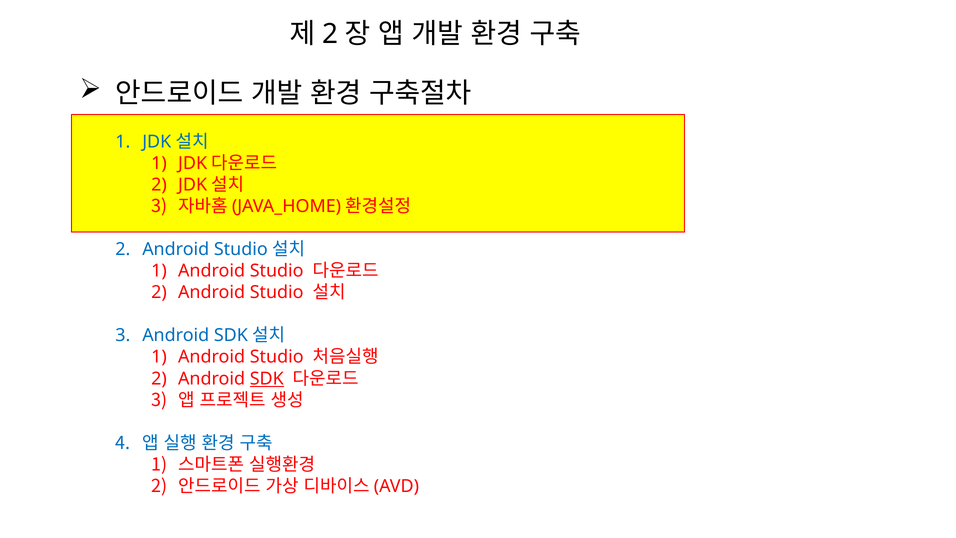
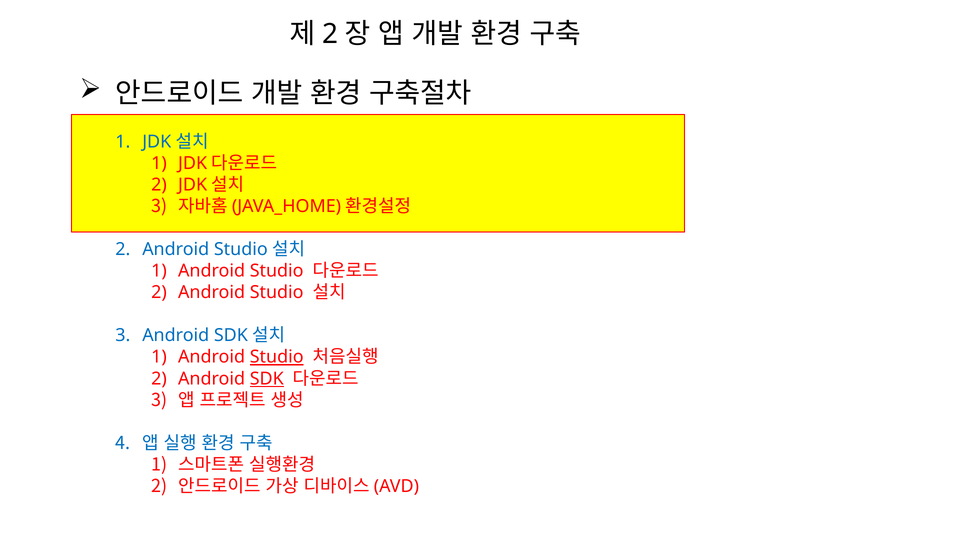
Studio underline: none -> present (277, 357)
